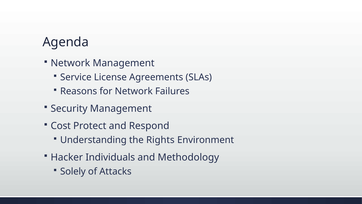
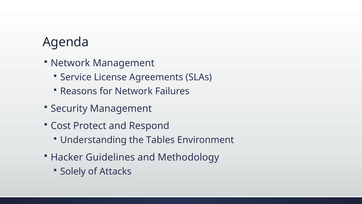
Rights: Rights -> Tables (160, 140)
Individuals: Individuals -> Guidelines (110, 157)
